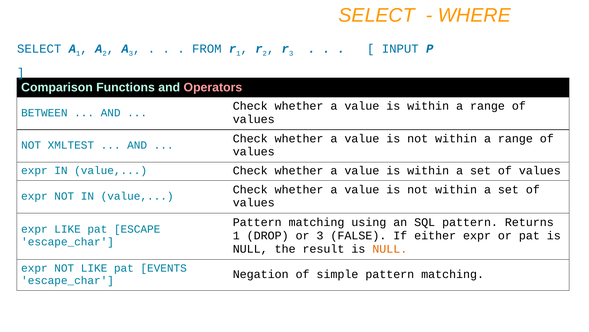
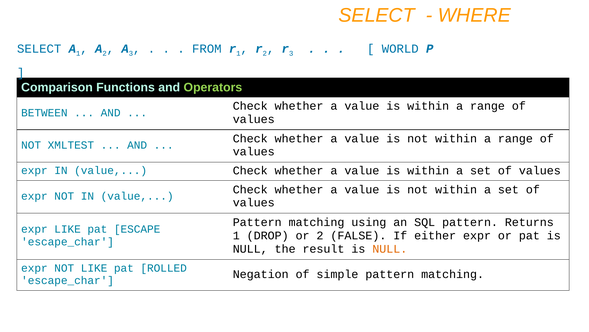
INPUT: INPUT -> WORLD (400, 49)
Operators colour: pink -> light green (213, 87)
or 3: 3 -> 2 (320, 235)
EVENTS: EVENTS -> ROLLED (164, 268)
